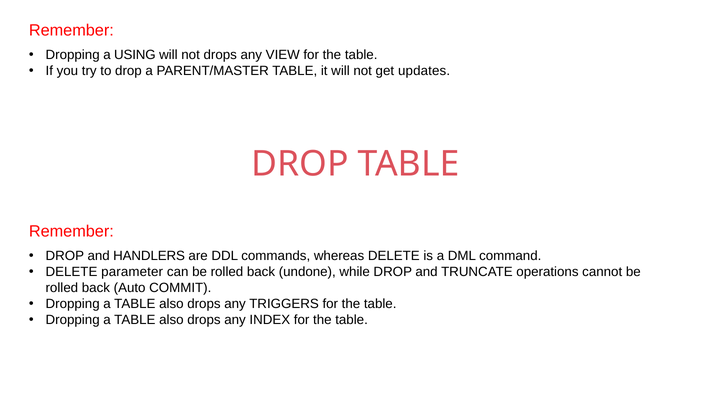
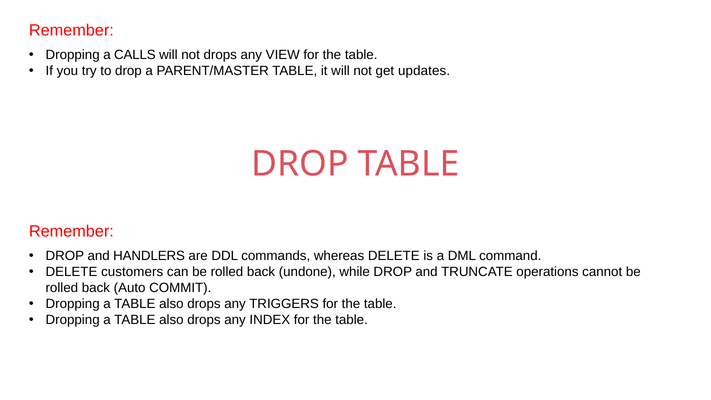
USING: USING -> CALLS (135, 55)
parameter: parameter -> customers (132, 272)
